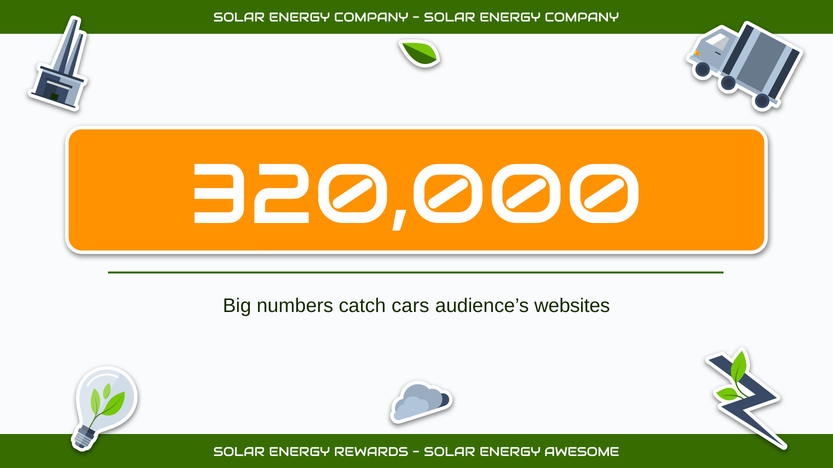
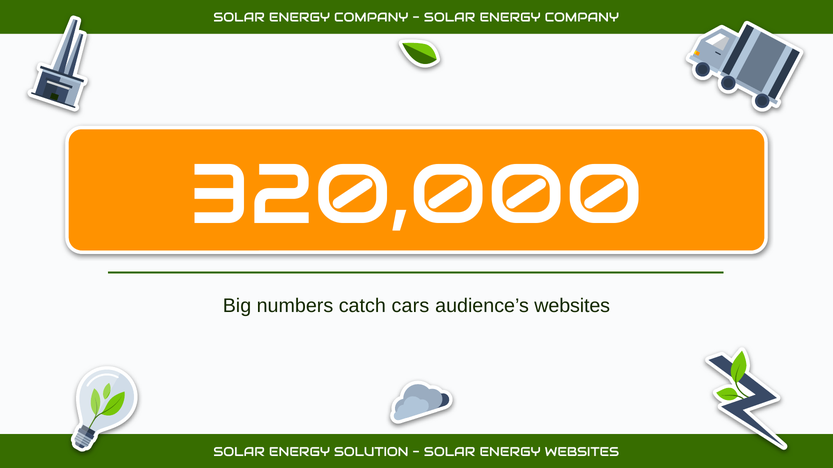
REWARDS: REWARDS -> SOLUTION (371, 452)
ENERGY AWESOME: AWESOME -> WEBSITES (582, 452)
